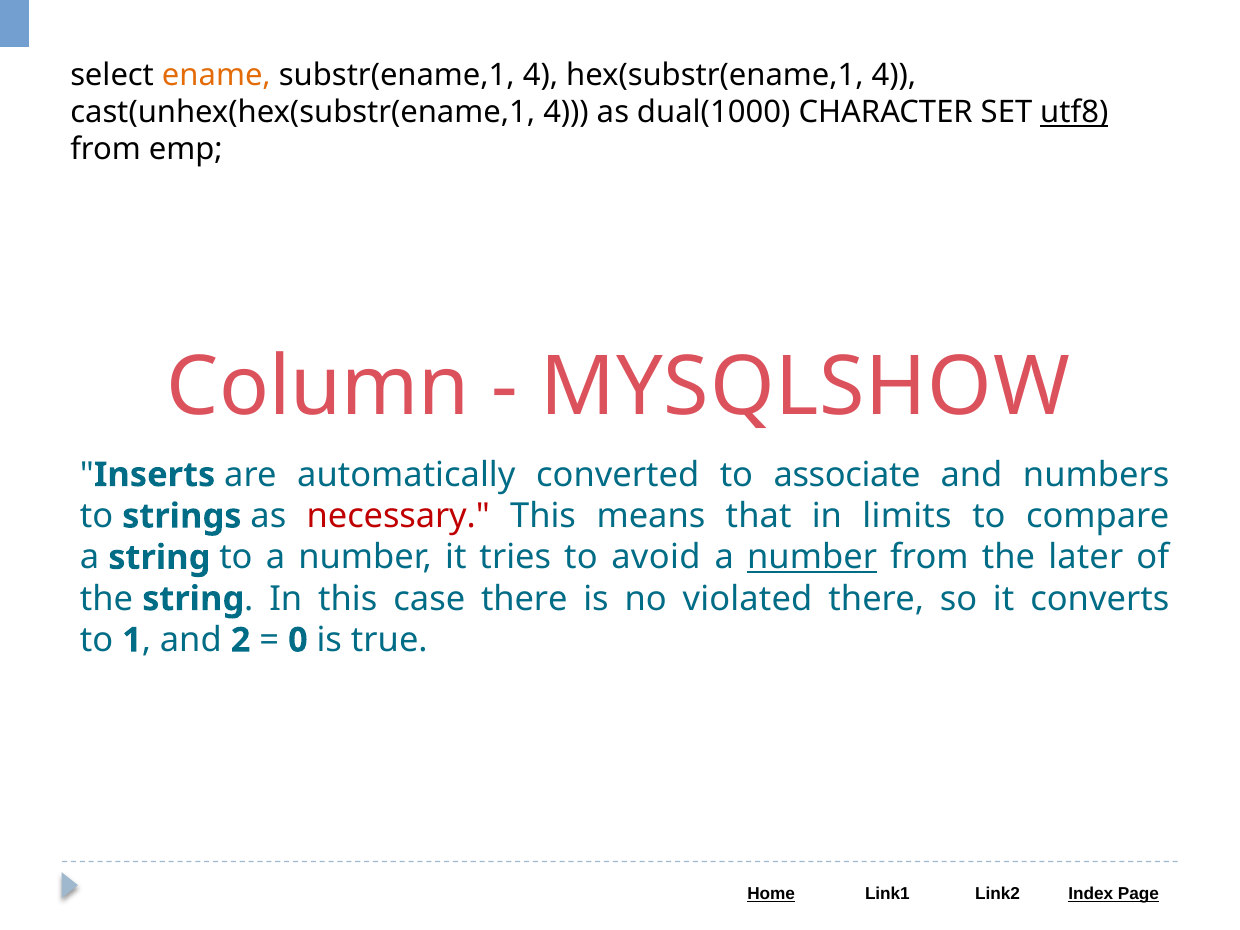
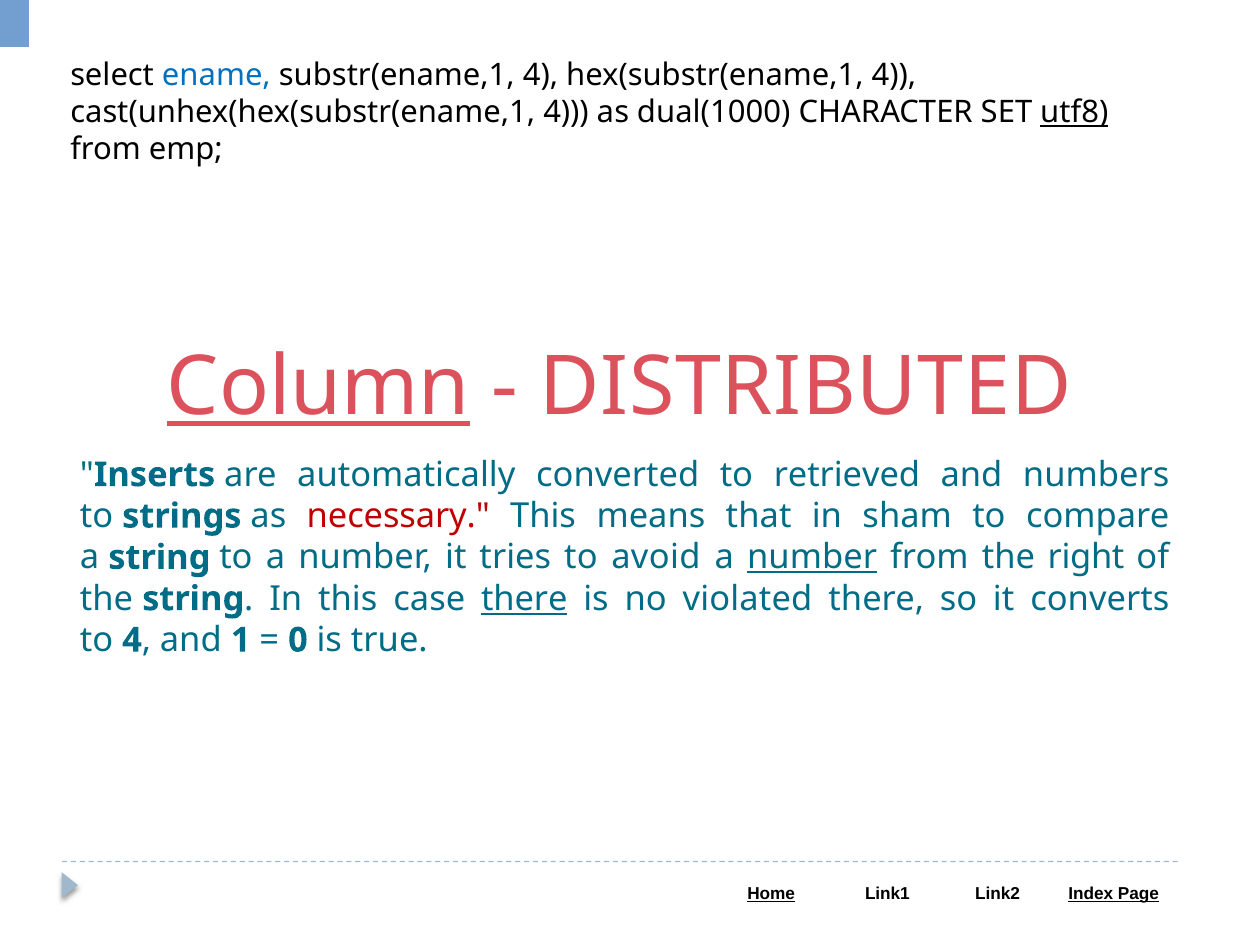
ename colour: orange -> blue (216, 75)
Column underline: none -> present (318, 388)
MYSQLSHOW: MYSQLSHOW -> DISTRIBUTED (805, 388)
associate: associate -> retrieved (847, 475)
limits: limits -> sham (907, 516)
later: later -> right (1086, 558)
there underline: none -> present (524, 599)
to 1: 1 -> 4 (132, 640)
2: 2 -> 1 (241, 640)
